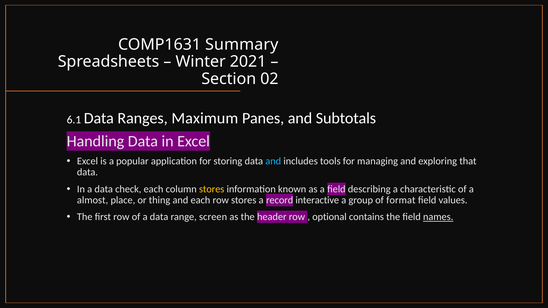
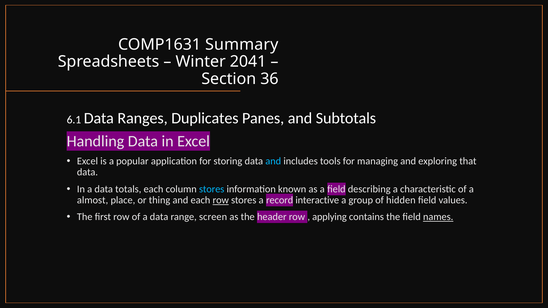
2021: 2021 -> 2041 (248, 62)
02: 02 -> 36 (269, 79)
Maximum: Maximum -> Duplicates (205, 118)
check: check -> totals (128, 189)
stores colour: yellow -> light blue (212, 189)
row underline: none -> present (221, 200)
format: format -> hidden (401, 200)
optional: optional -> applying (329, 217)
